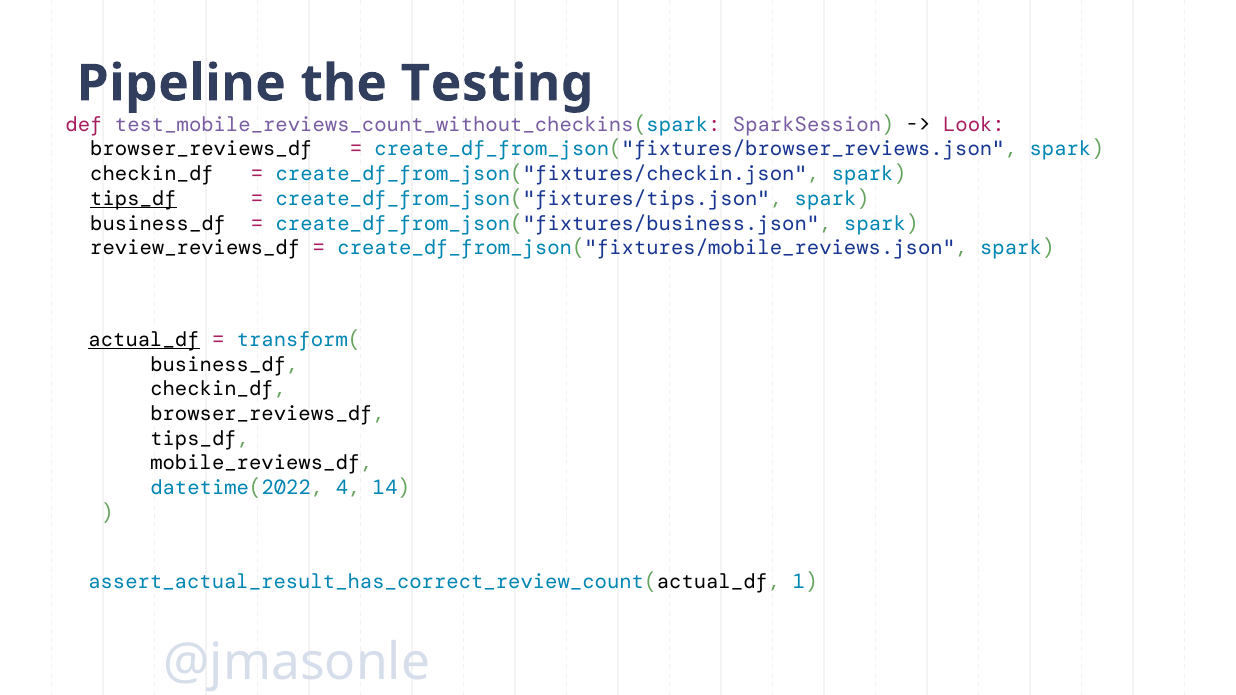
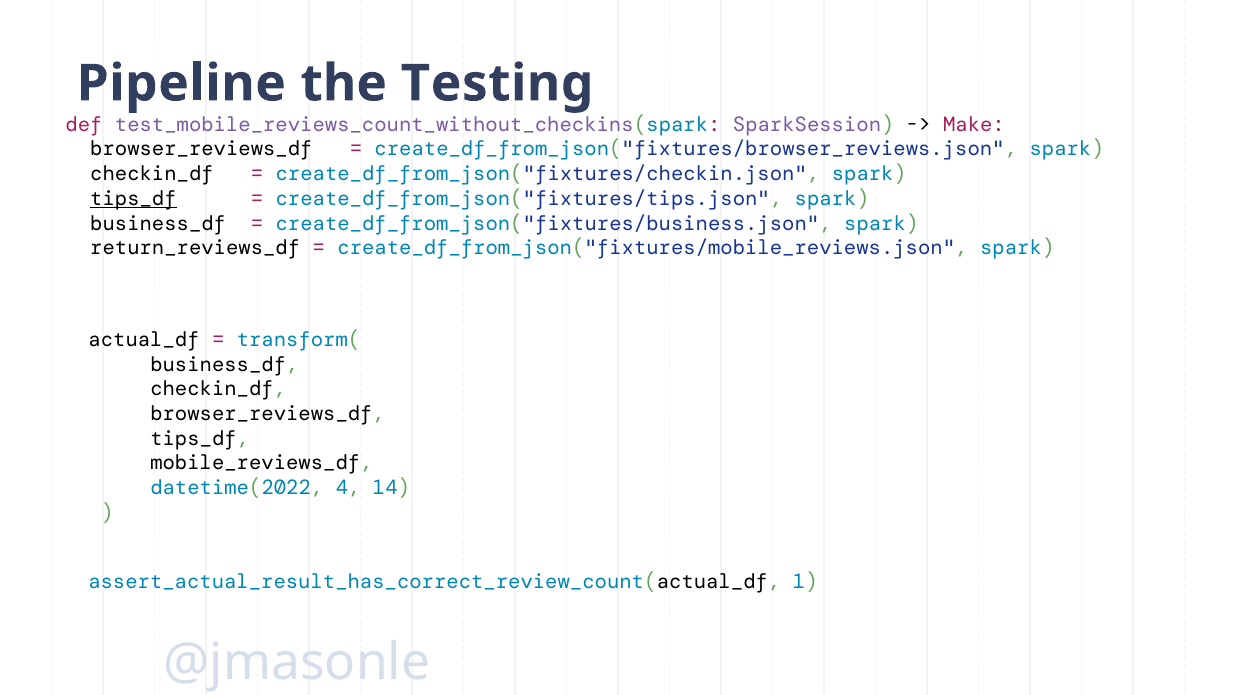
Look: Look -> Make (974, 125)
review_reviews_df: review_reviews_df -> return_reviews_df (195, 248)
actual_df underline: present -> none (144, 340)
